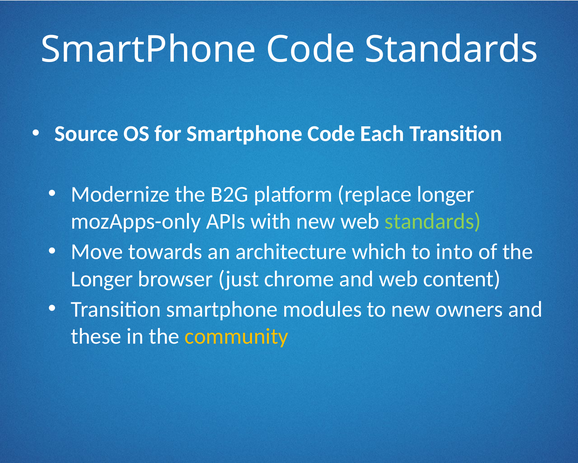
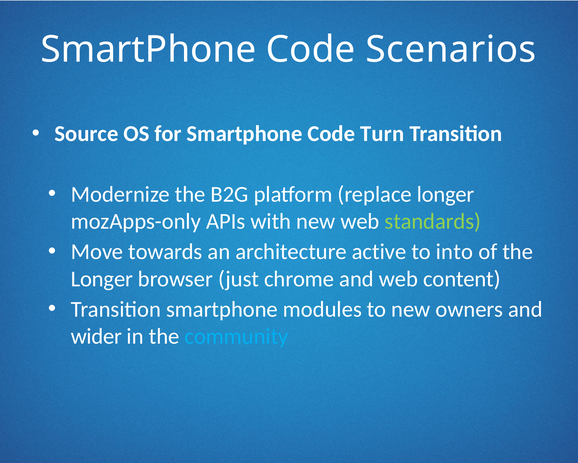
Code Standards: Standards -> Scenarios (451, 50)
Each: Each -> Turn (382, 134)
which: which -> active (379, 251)
these: these -> wider (96, 336)
community colour: yellow -> light blue (237, 336)
